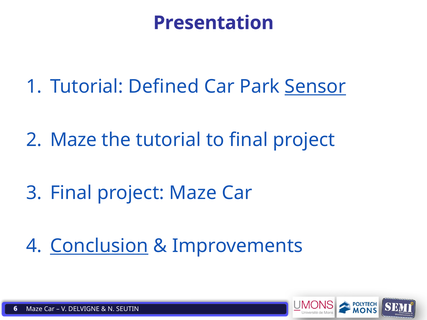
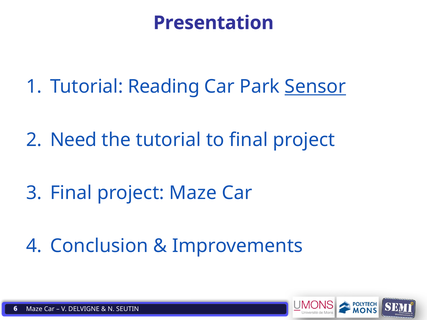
Defined: Defined -> Reading (164, 87)
Maze: Maze -> Need (74, 140)
Conclusion underline: present -> none (99, 246)
